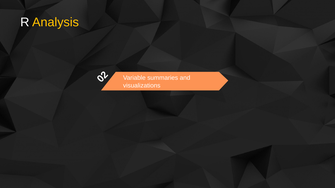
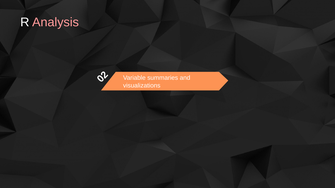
Analysis colour: yellow -> pink (56, 22)
